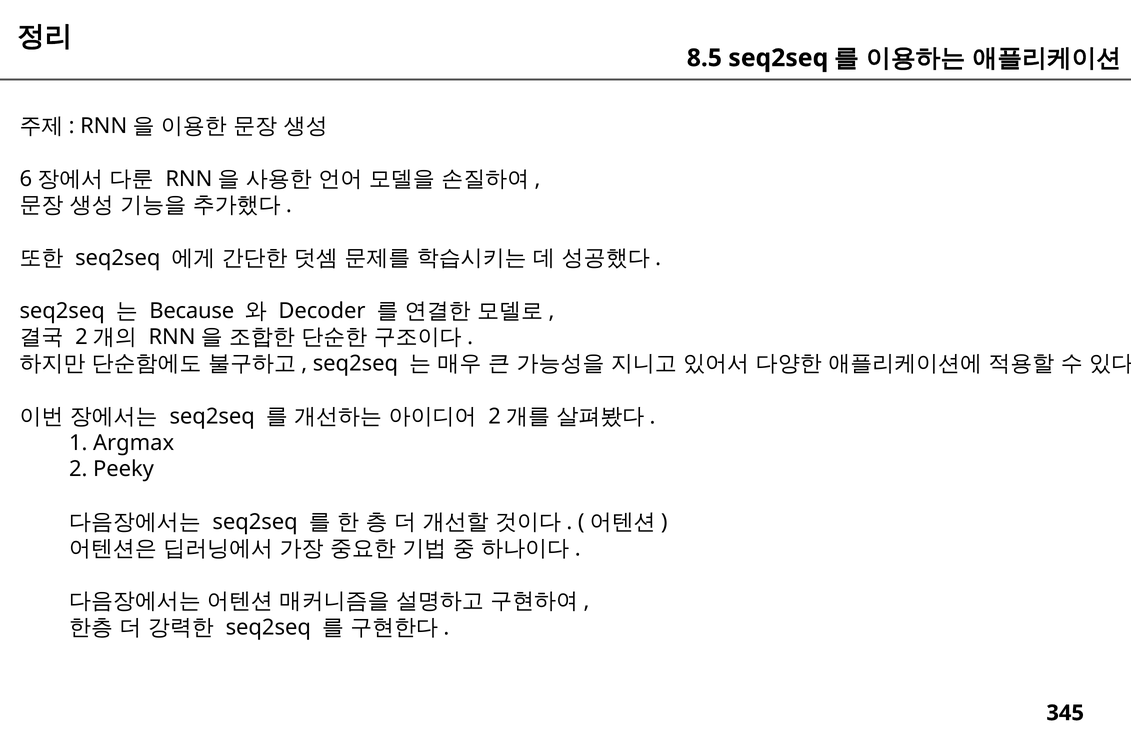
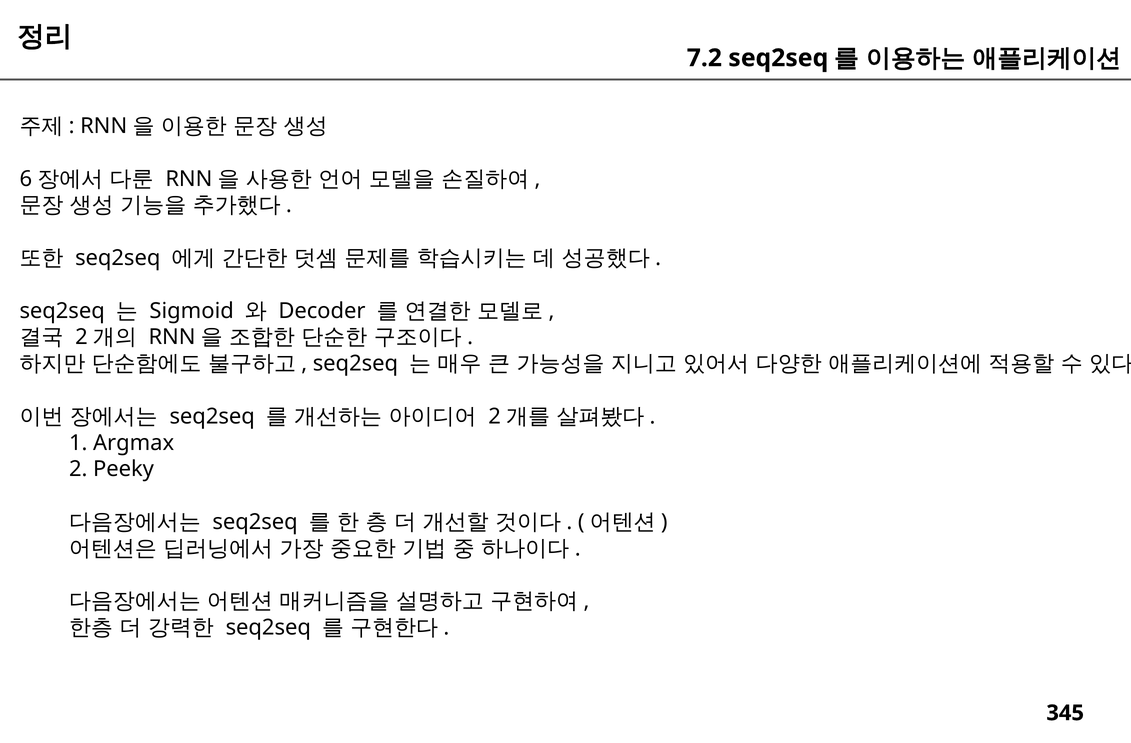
8.5: 8.5 -> 7.2 (704, 58)
Because: Because -> Sigmoid (192, 311)
